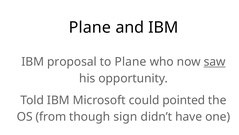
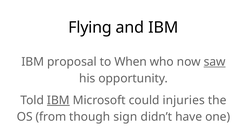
Plane: Plane -> Flying (90, 27)
to Plane: Plane -> When (131, 62)
IBM underline: none -> present (58, 100)
pointed: pointed -> injuries (184, 100)
